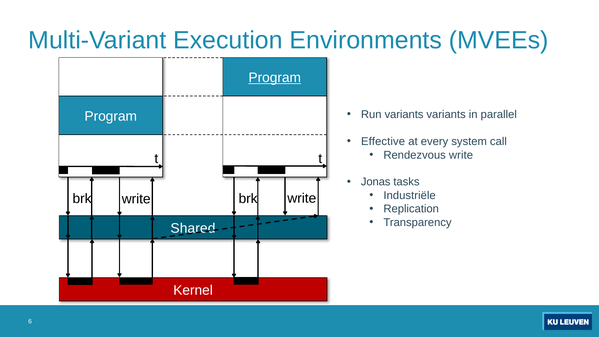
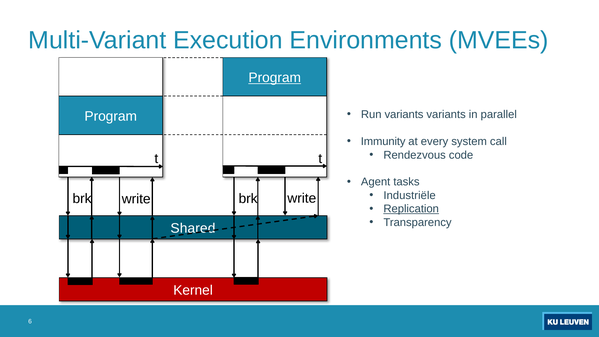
Effective: Effective -> Immunity (383, 141)
Rendezvous write: write -> code (461, 155)
Jonas: Jonas -> Agent (376, 182)
Replication underline: none -> present (411, 209)
